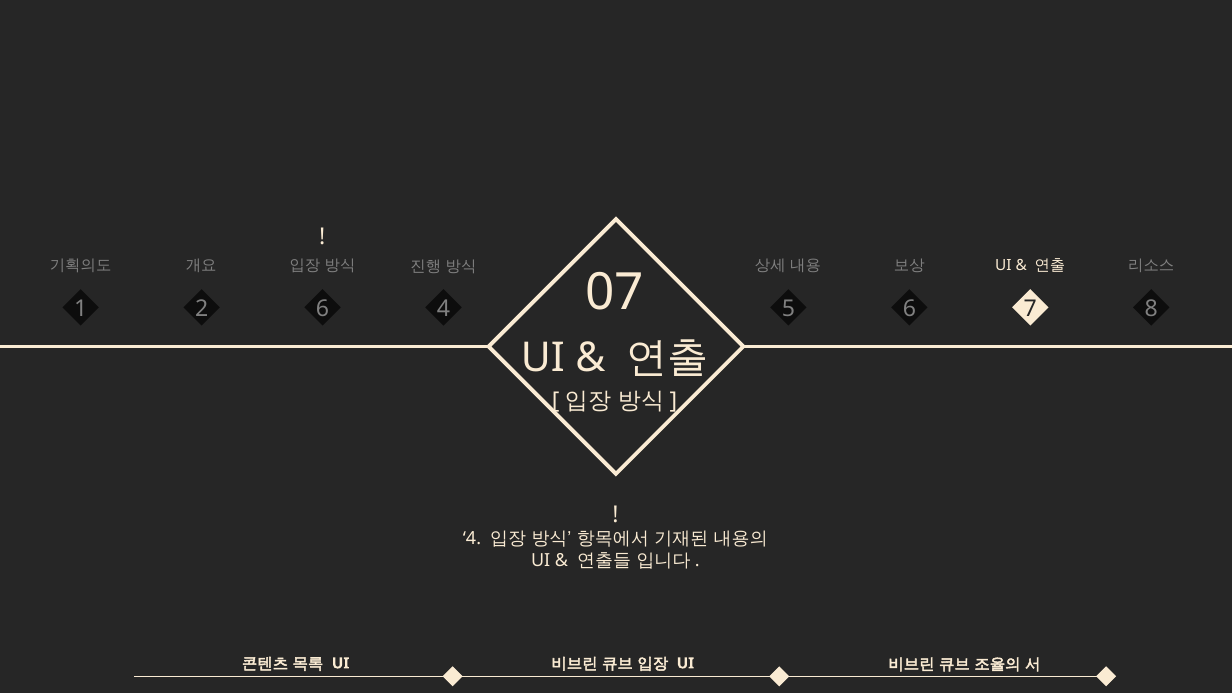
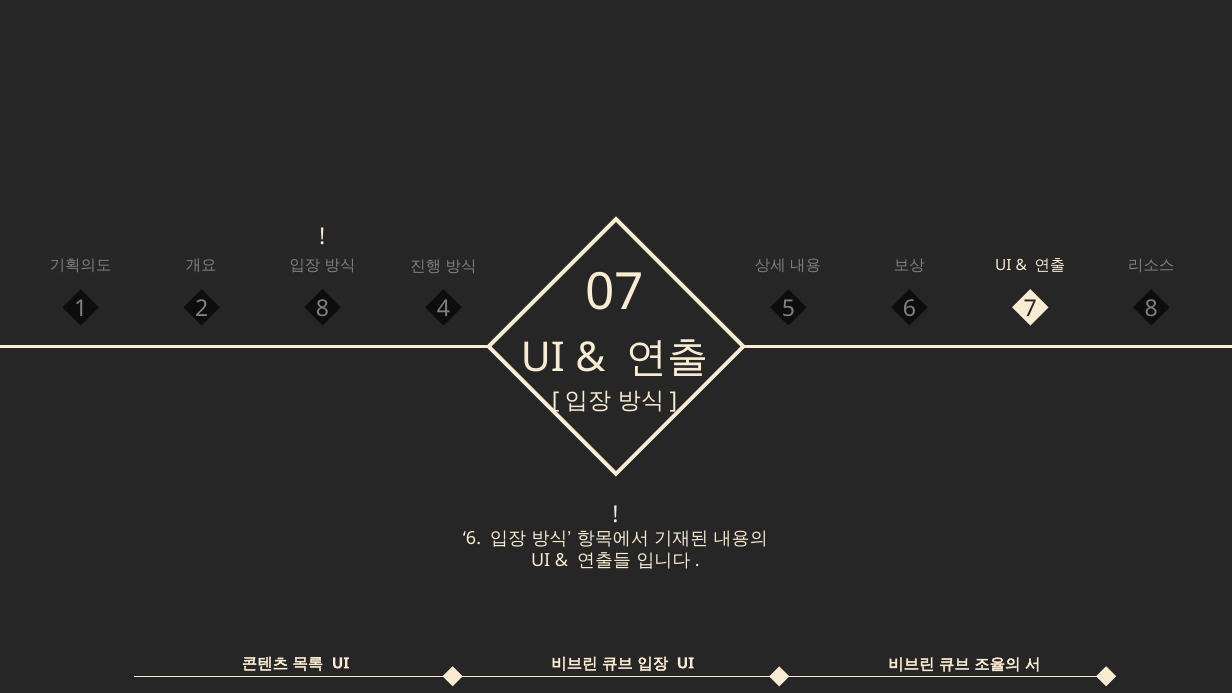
2 6: 6 -> 8 (323, 309)
4: 4 -> 6 (472, 539)
